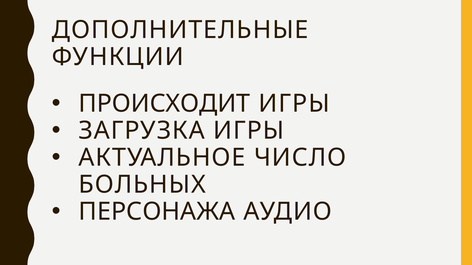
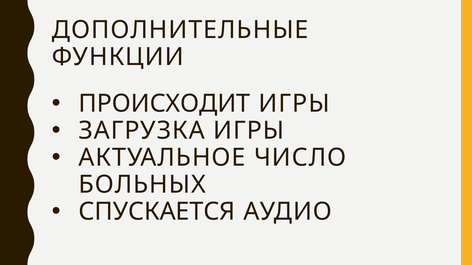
ПЕРСОНАЖА: ПЕРСОНАЖА -> СПУСКАЕТСЯ (157, 212)
